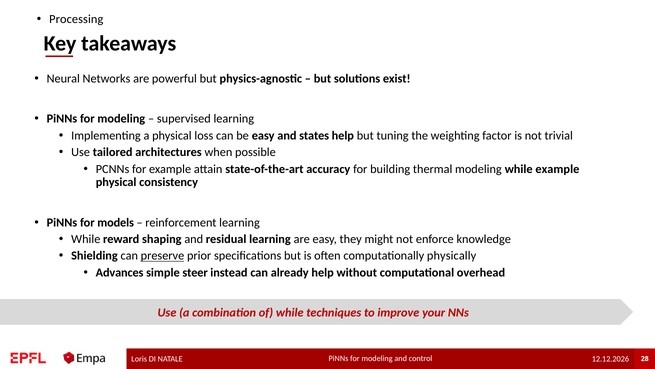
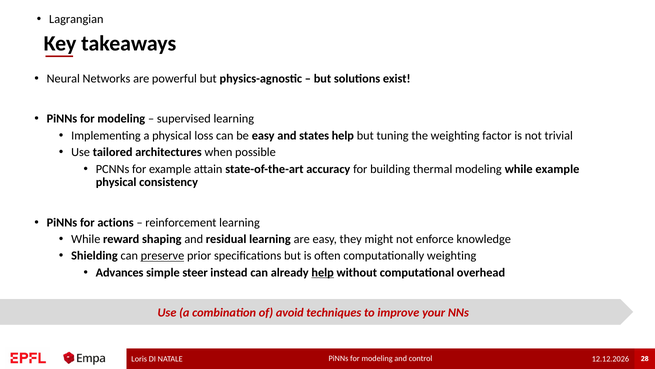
Processing: Processing -> Lagrangian (76, 19)
models: models -> actions (116, 222)
computationally physically: physically -> weighting (452, 255)
help underline: none -> present (323, 272)
of while: while -> avoid (290, 312)
